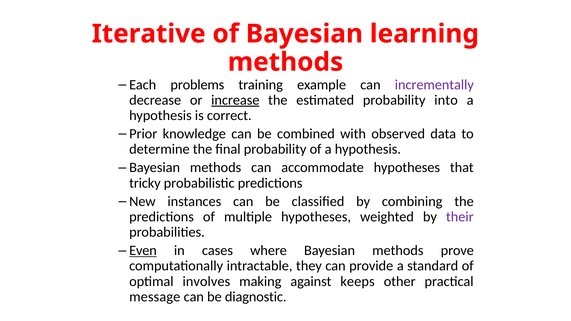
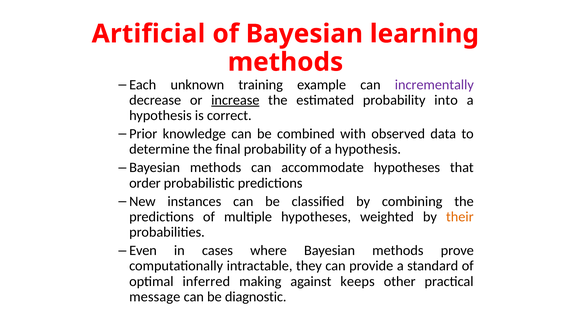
Iterative: Iterative -> Artificial (149, 34)
problems: problems -> unknown (197, 85)
tricky: tricky -> order (145, 183)
their colour: purple -> orange (460, 217)
Even underline: present -> none (143, 251)
involves: involves -> inferred (206, 282)
